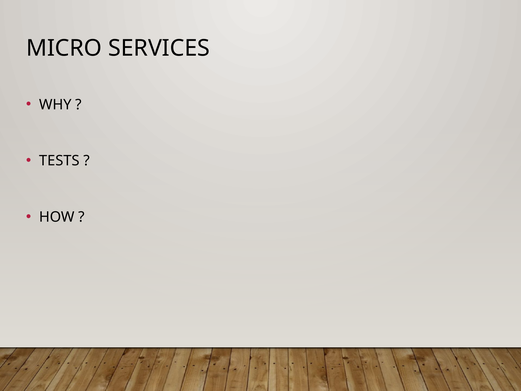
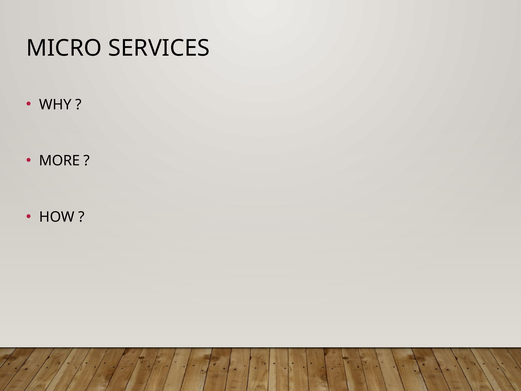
TESTS: TESTS -> MORE (59, 161)
